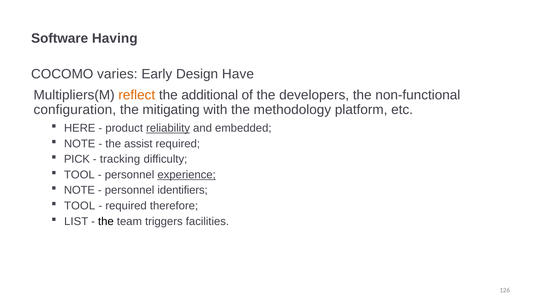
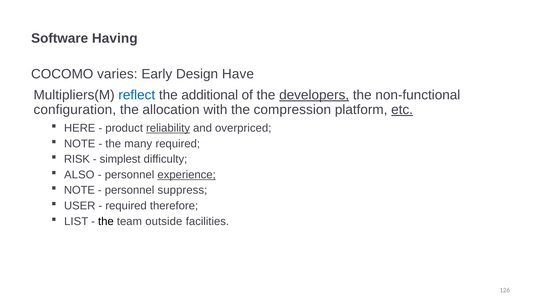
reflect colour: orange -> blue (137, 95)
developers underline: none -> present (314, 95)
mitigating: mitigating -> allocation (171, 110)
methodology: methodology -> compression (292, 110)
etc underline: none -> present (402, 110)
embedded: embedded -> overpriced (243, 128)
assist: assist -> many (138, 144)
PICK: PICK -> RISK (77, 159)
tracking: tracking -> simplest (120, 159)
TOOL: TOOL -> ALSO (79, 175)
identifiers: identifiers -> suppress (182, 190)
TOOL: TOOL -> USER (80, 206)
triggers: triggers -> outside (164, 222)
